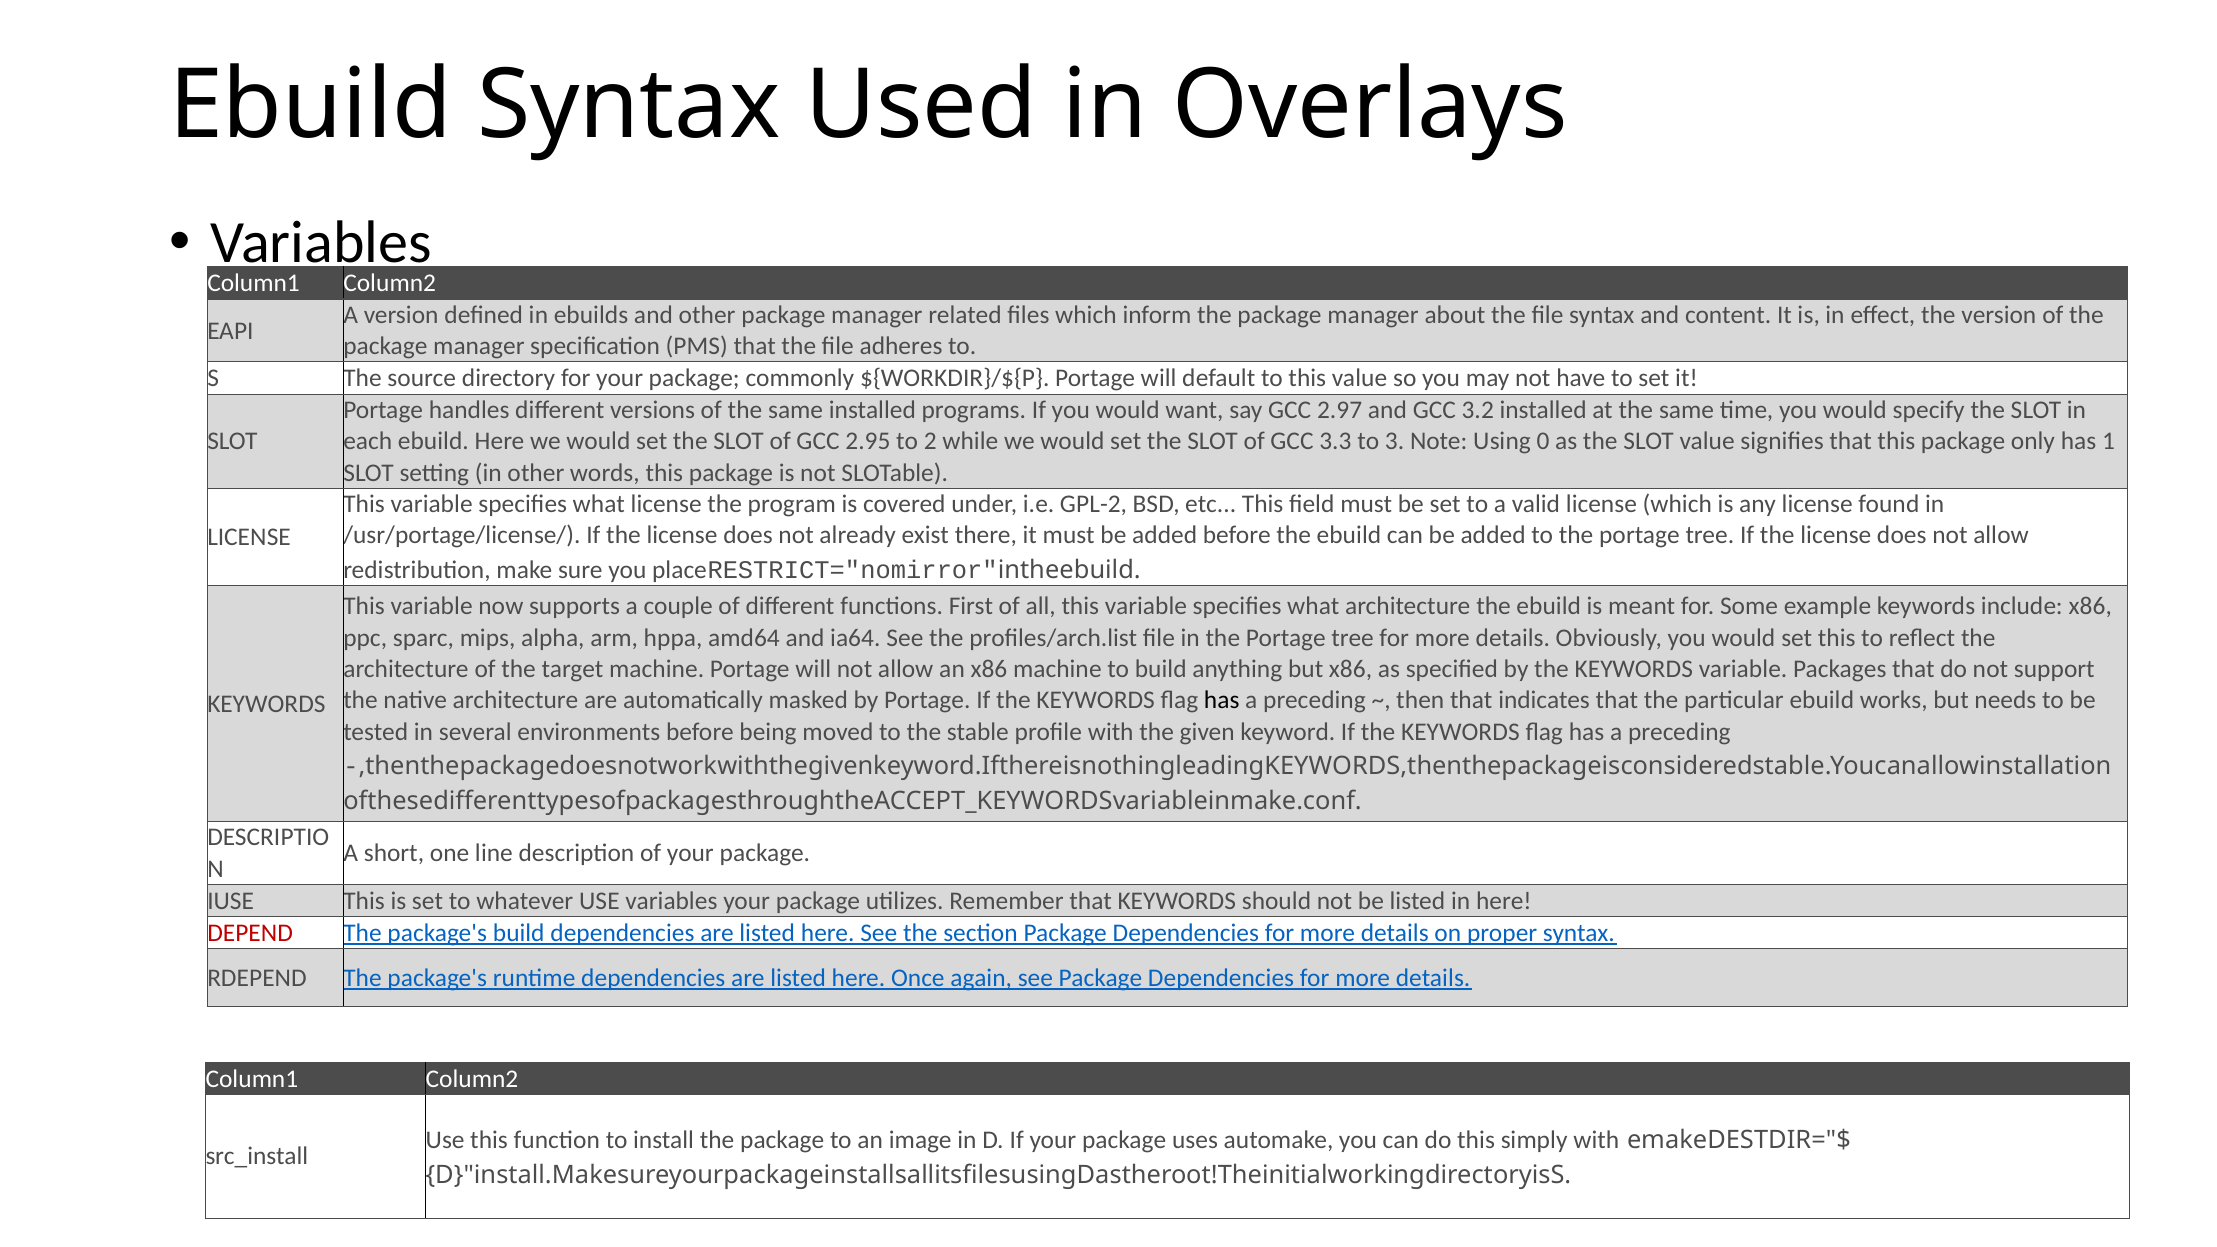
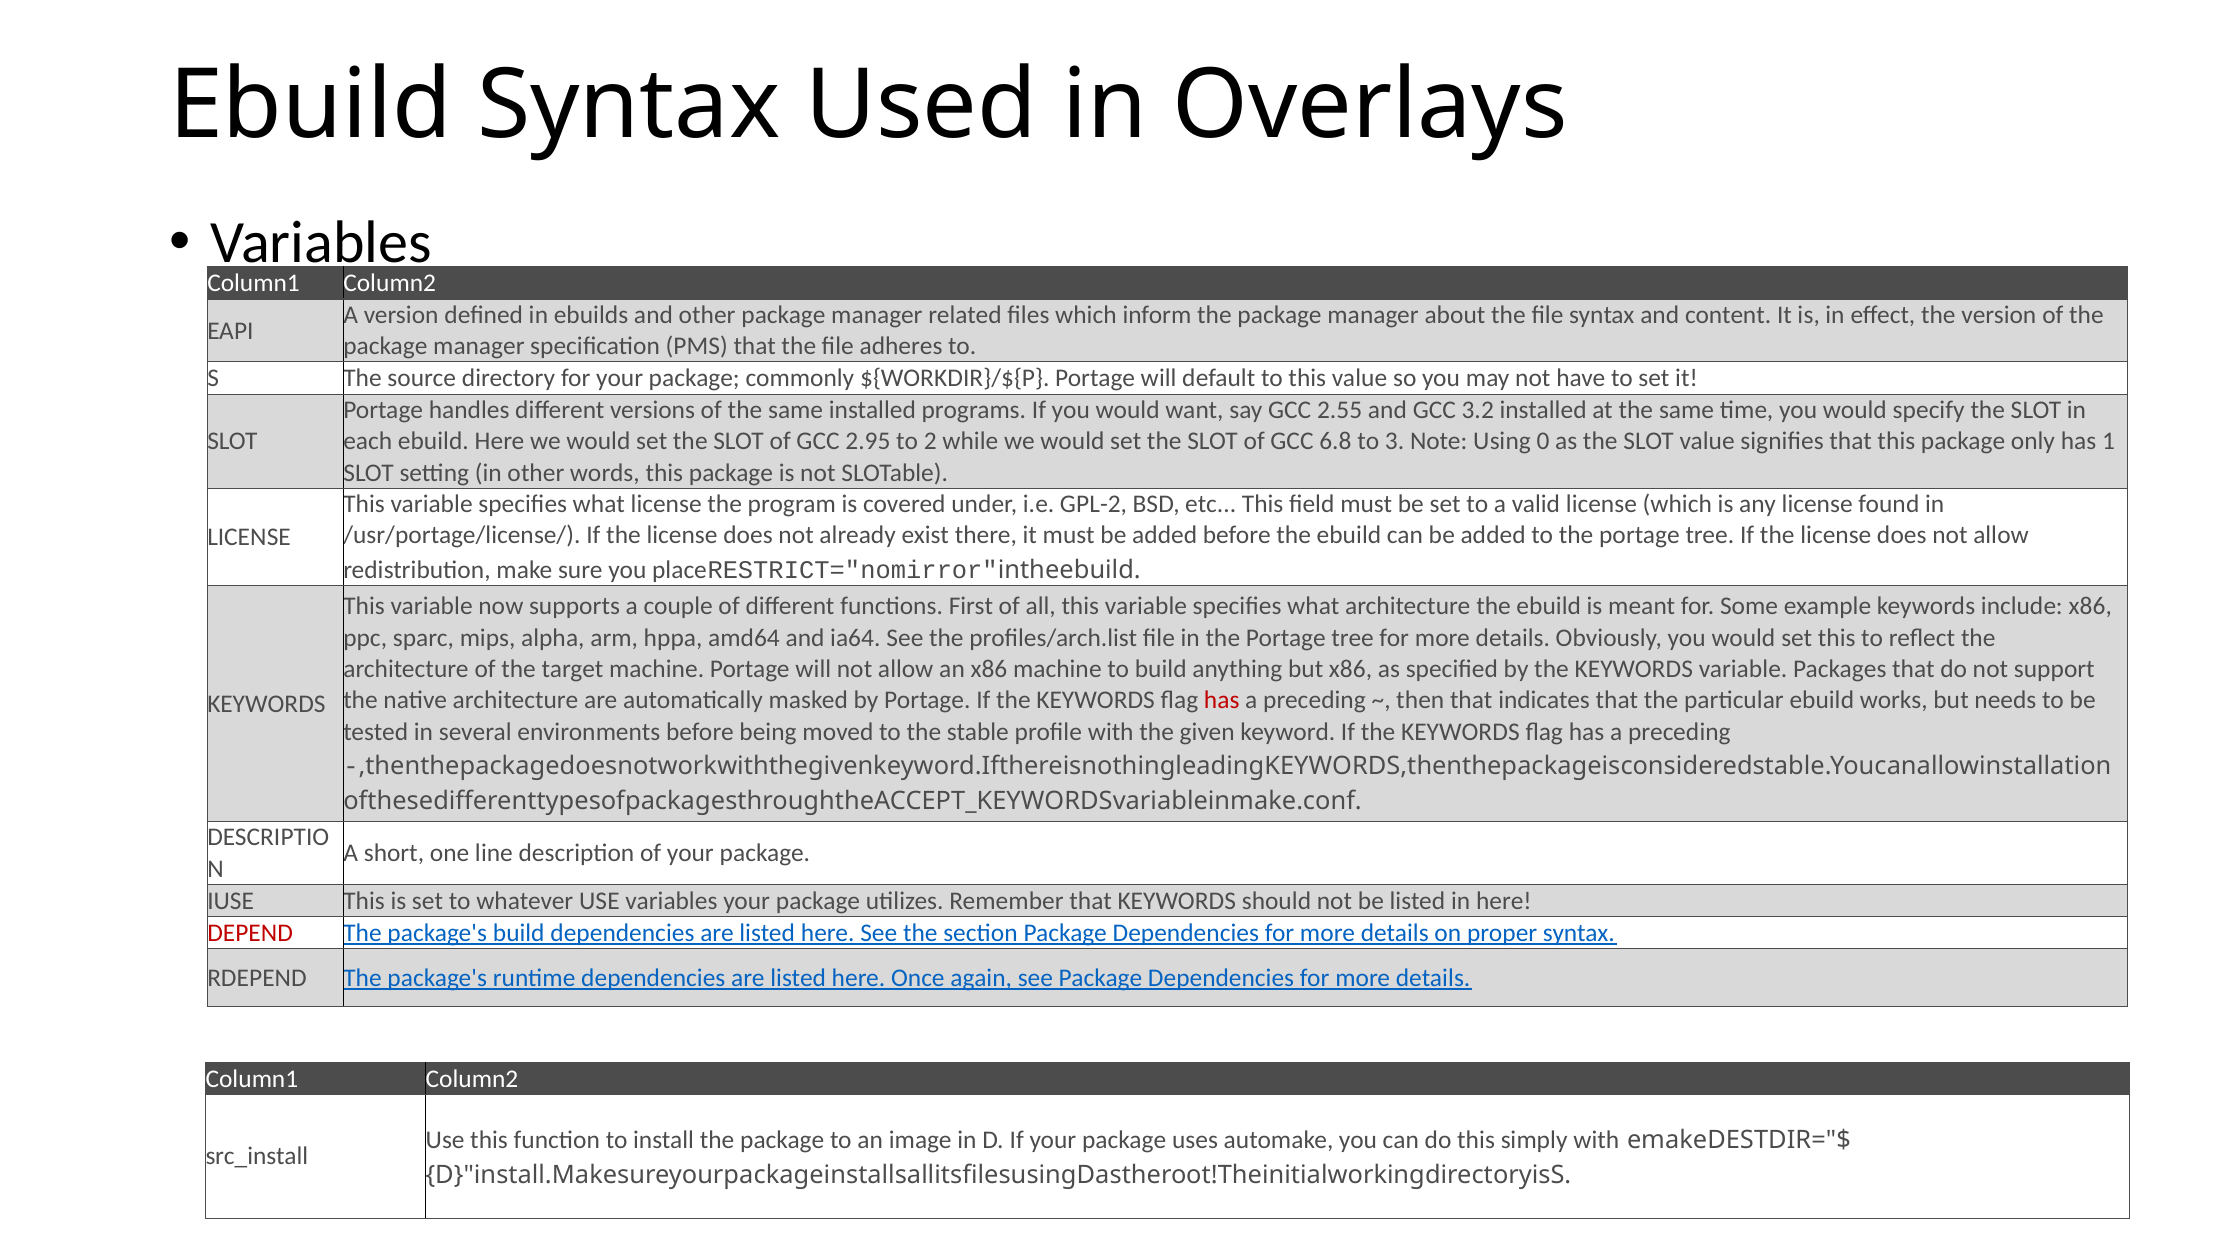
2.97: 2.97 -> 2.55 (1340, 410)
3.3: 3.3 -> 6.8 (1335, 441)
has colour: black -> red (1222, 701)
